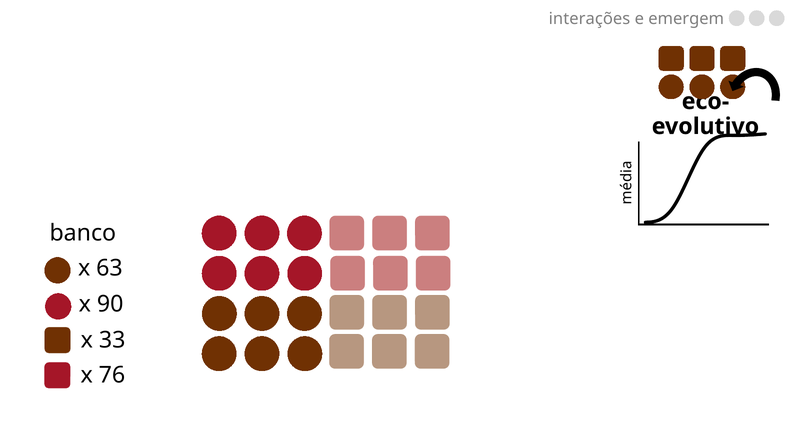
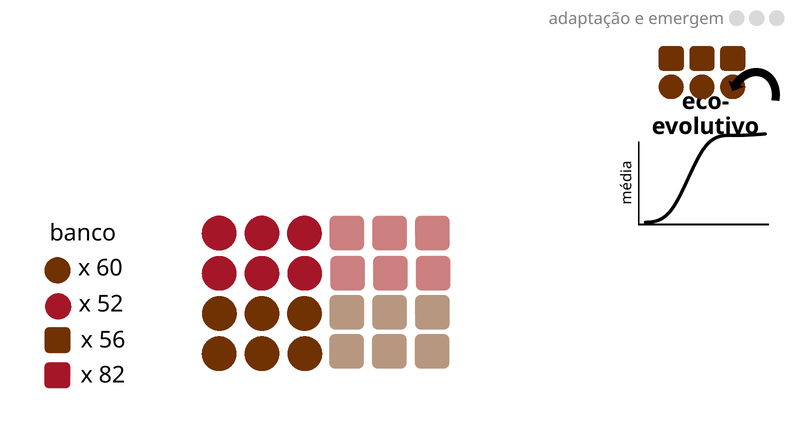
interações: interações -> adaptação (589, 19)
63: 63 -> 60 (109, 268)
90: 90 -> 52 (110, 304)
33: 33 -> 56 (112, 340)
76: 76 -> 82 (112, 375)
